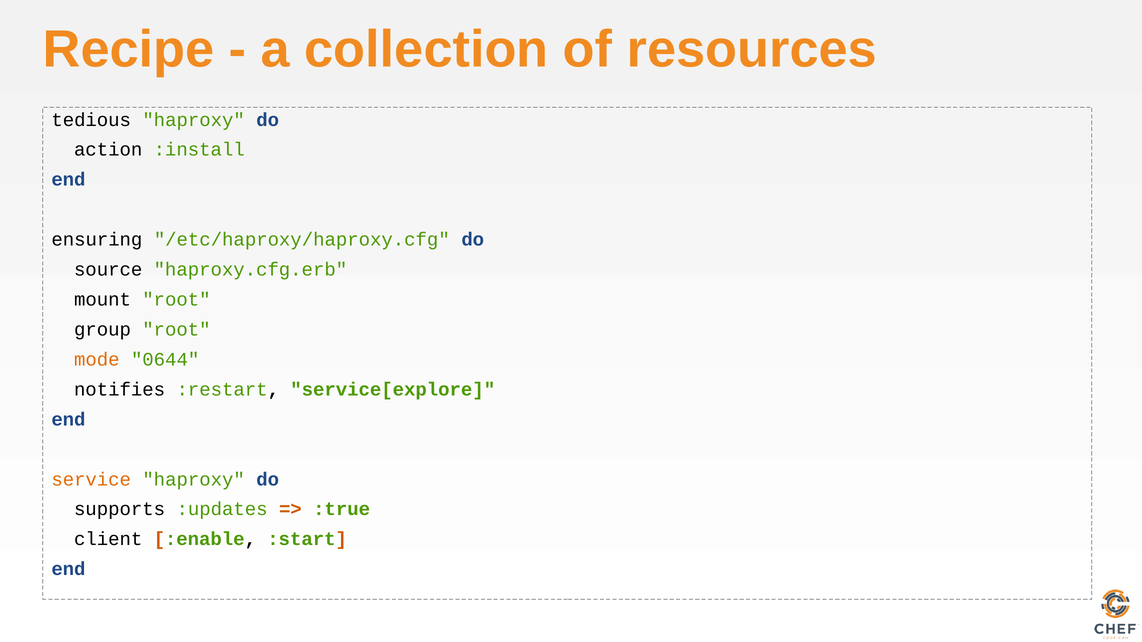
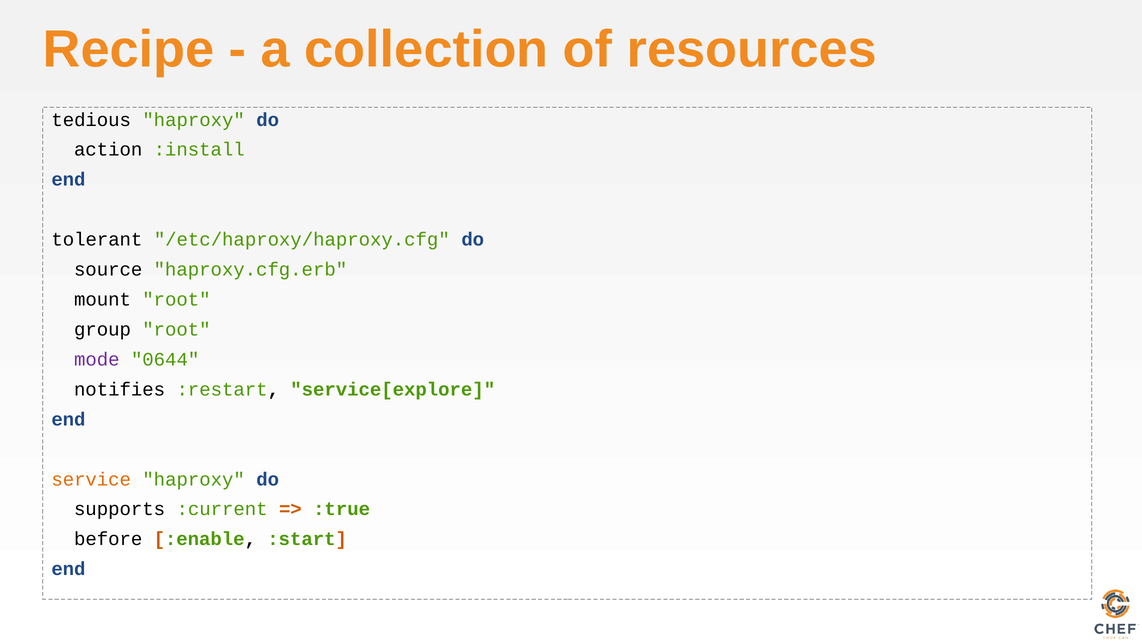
ensuring: ensuring -> tolerant (97, 240)
mode colour: orange -> purple (97, 360)
:updates: :updates -> :current (222, 510)
client: client -> before (108, 539)
